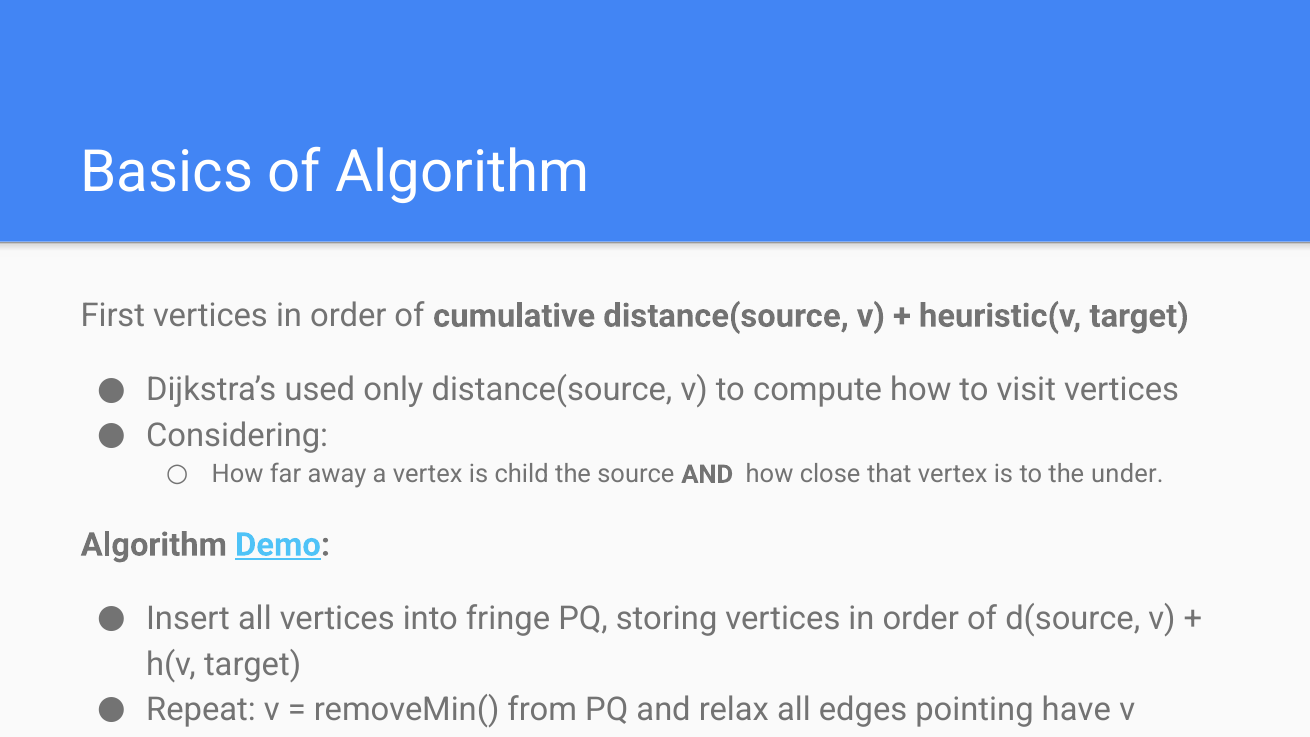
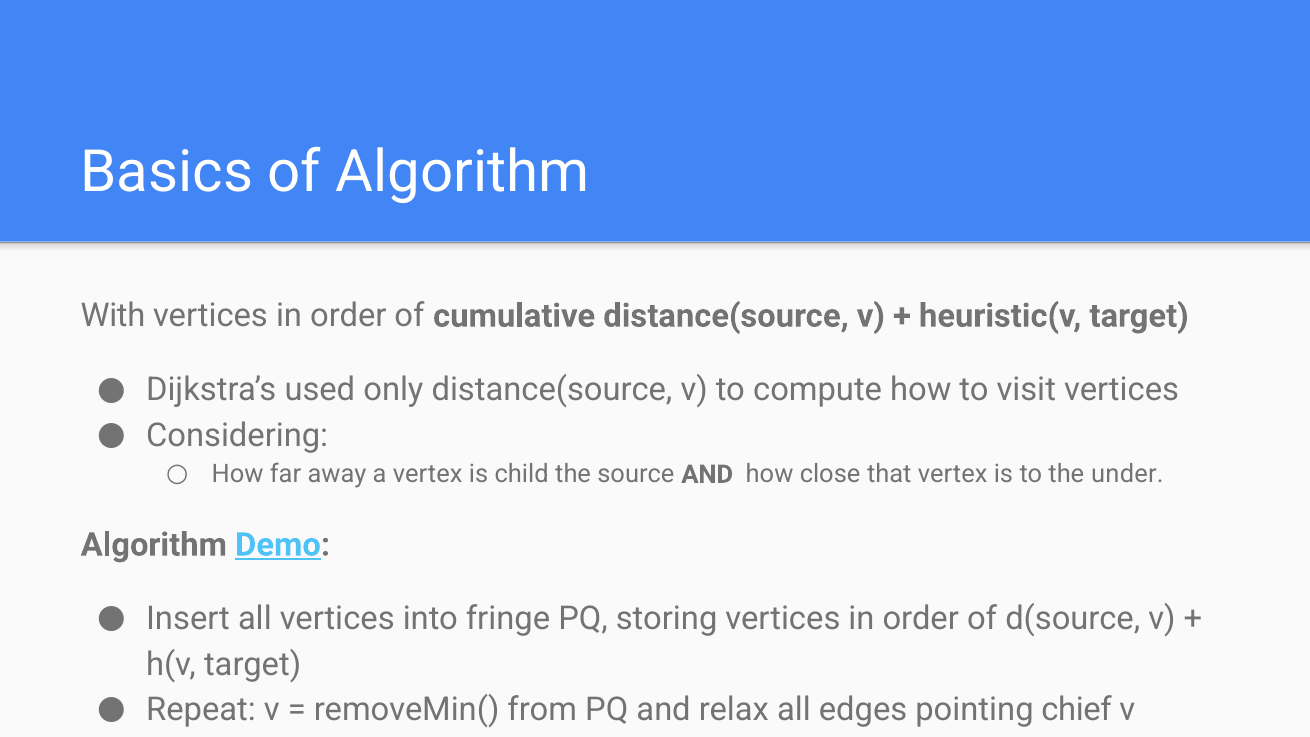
First: First -> With (113, 316)
have: have -> chief (1077, 709)
